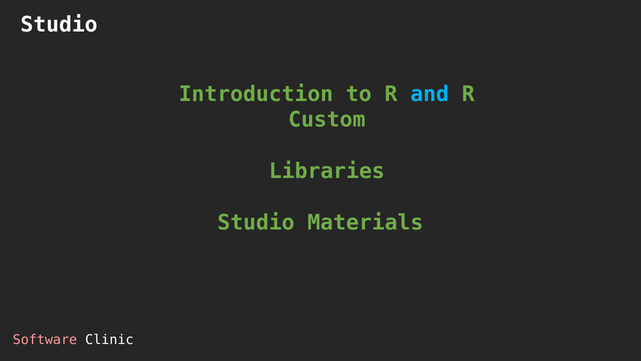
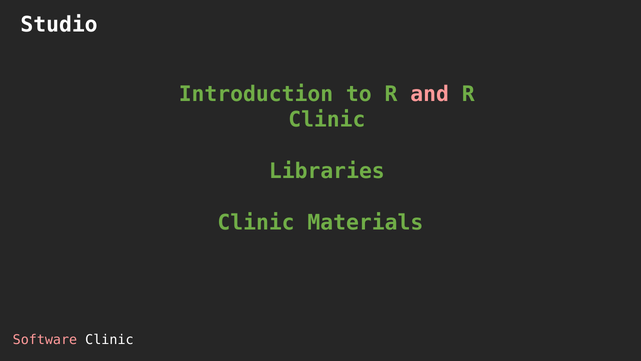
and colour: light blue -> pink (430, 94)
Custom: Custom -> Clinic (327, 120)
Studio: Studio -> Clinic (256, 222)
